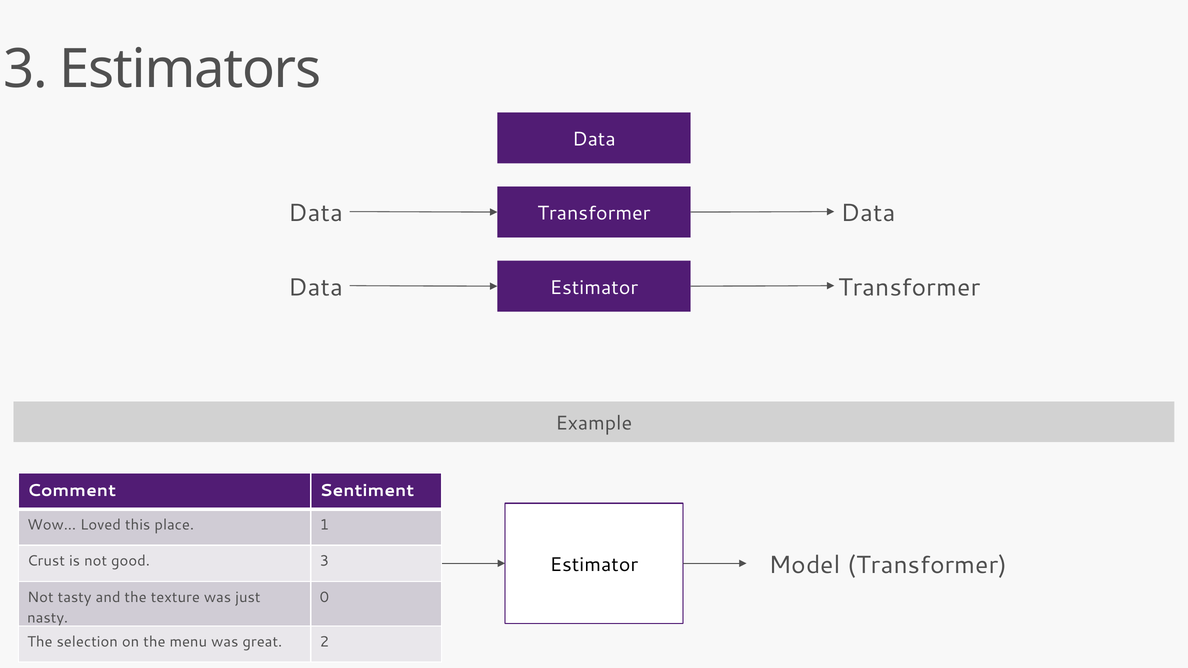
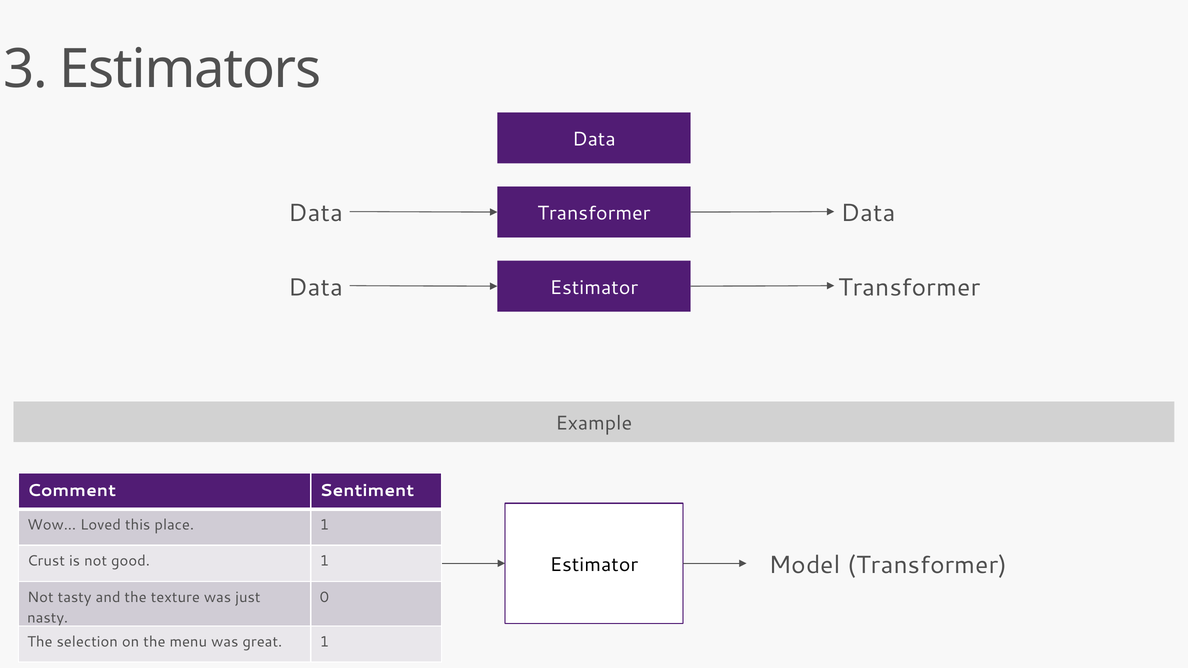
good 3: 3 -> 1 (324, 561)
great 2: 2 -> 1 (324, 642)
